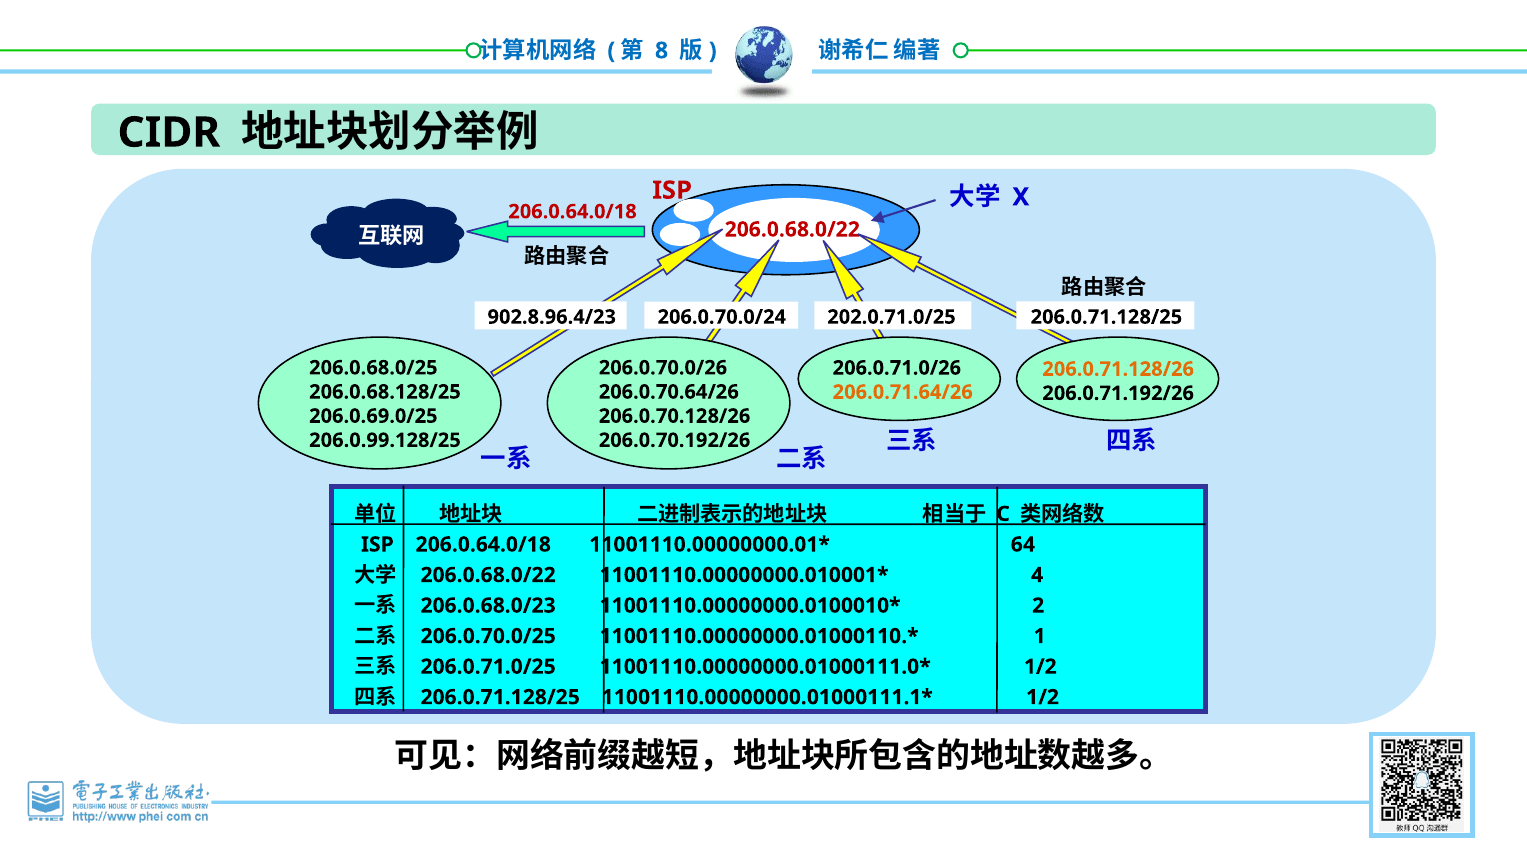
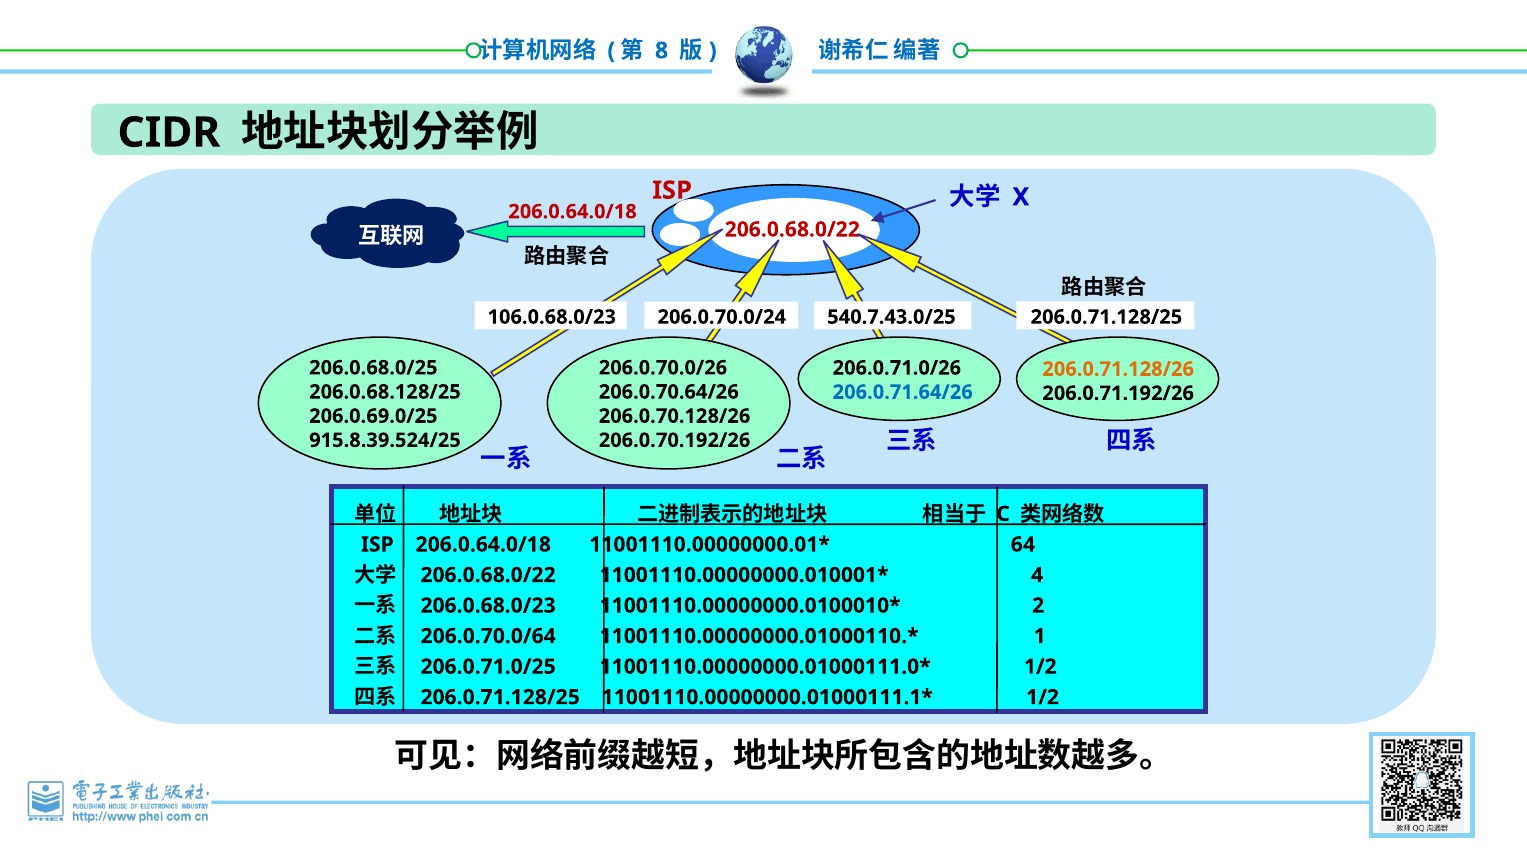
902.8.96.4/23: 902.8.96.4/23 -> 106.0.68.0/23 (552, 317)
202.0.71.0/25: 202.0.71.0/25 -> 540.7.43.0/25 (891, 317)
206.0.71.64/26 colour: orange -> blue (903, 392)
206.0.99.128/25: 206.0.99.128/25 -> 915.8.39.524/25 (385, 440)
206.0.70.0/25: 206.0.70.0/25 -> 206.0.70.0/64 (488, 636)
